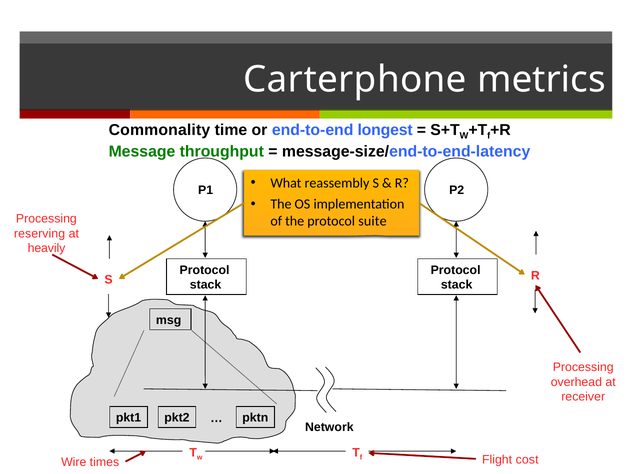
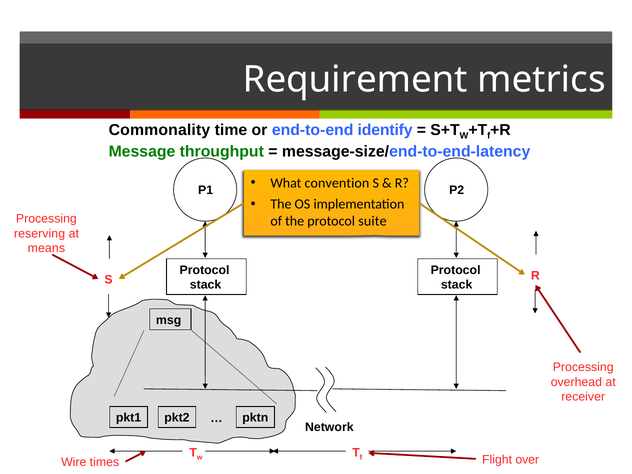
Carterphone: Carterphone -> Requirement (355, 80)
longest: longest -> identify (385, 130)
reassembly: reassembly -> convention (337, 183)
heavily: heavily -> means (46, 248)
cost: cost -> over (527, 460)
